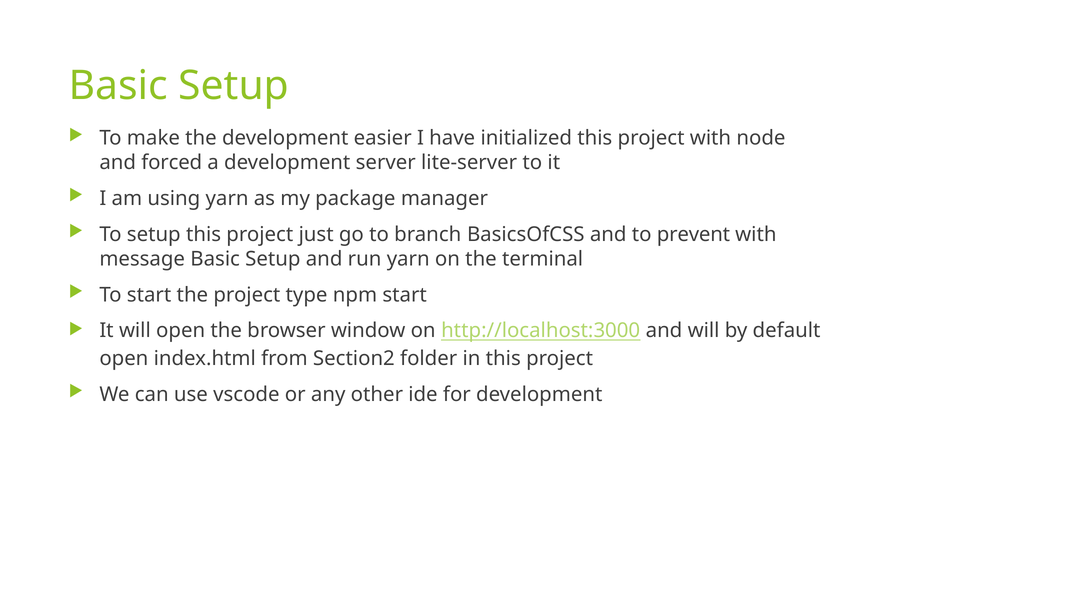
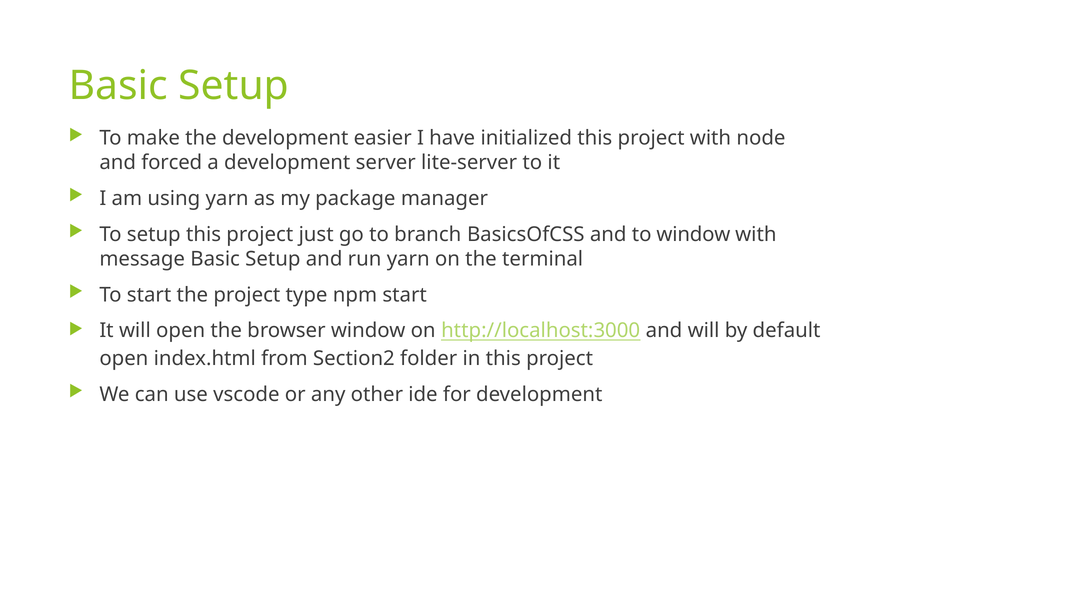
to prevent: prevent -> window (693, 234)
